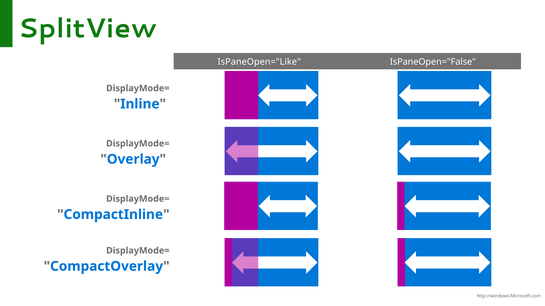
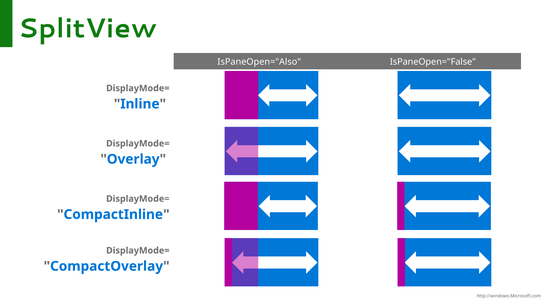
IsPaneOpen="Like: IsPaneOpen="Like -> IsPaneOpen="Also (259, 62)
